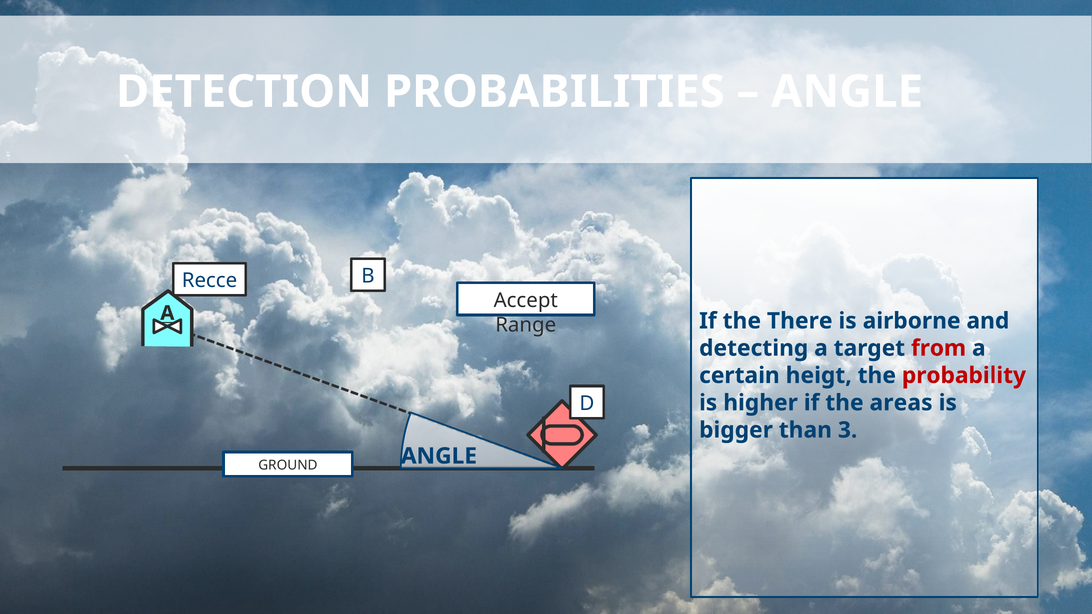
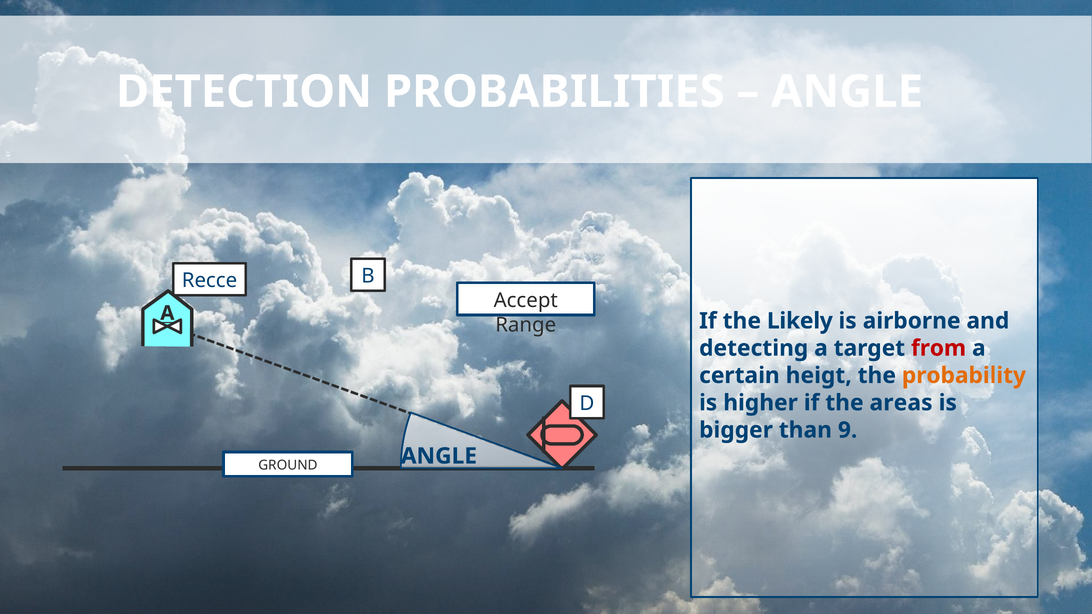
There: There -> Likely (800, 321)
probability colour: red -> orange (964, 376)
3: 3 -> 9 (848, 430)
